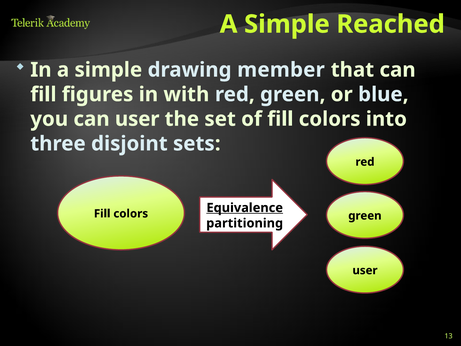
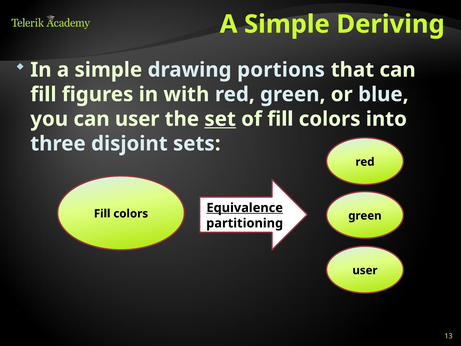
Reached: Reached -> Deriving (391, 24)
member: member -> portions (281, 70)
set underline: none -> present (220, 119)
